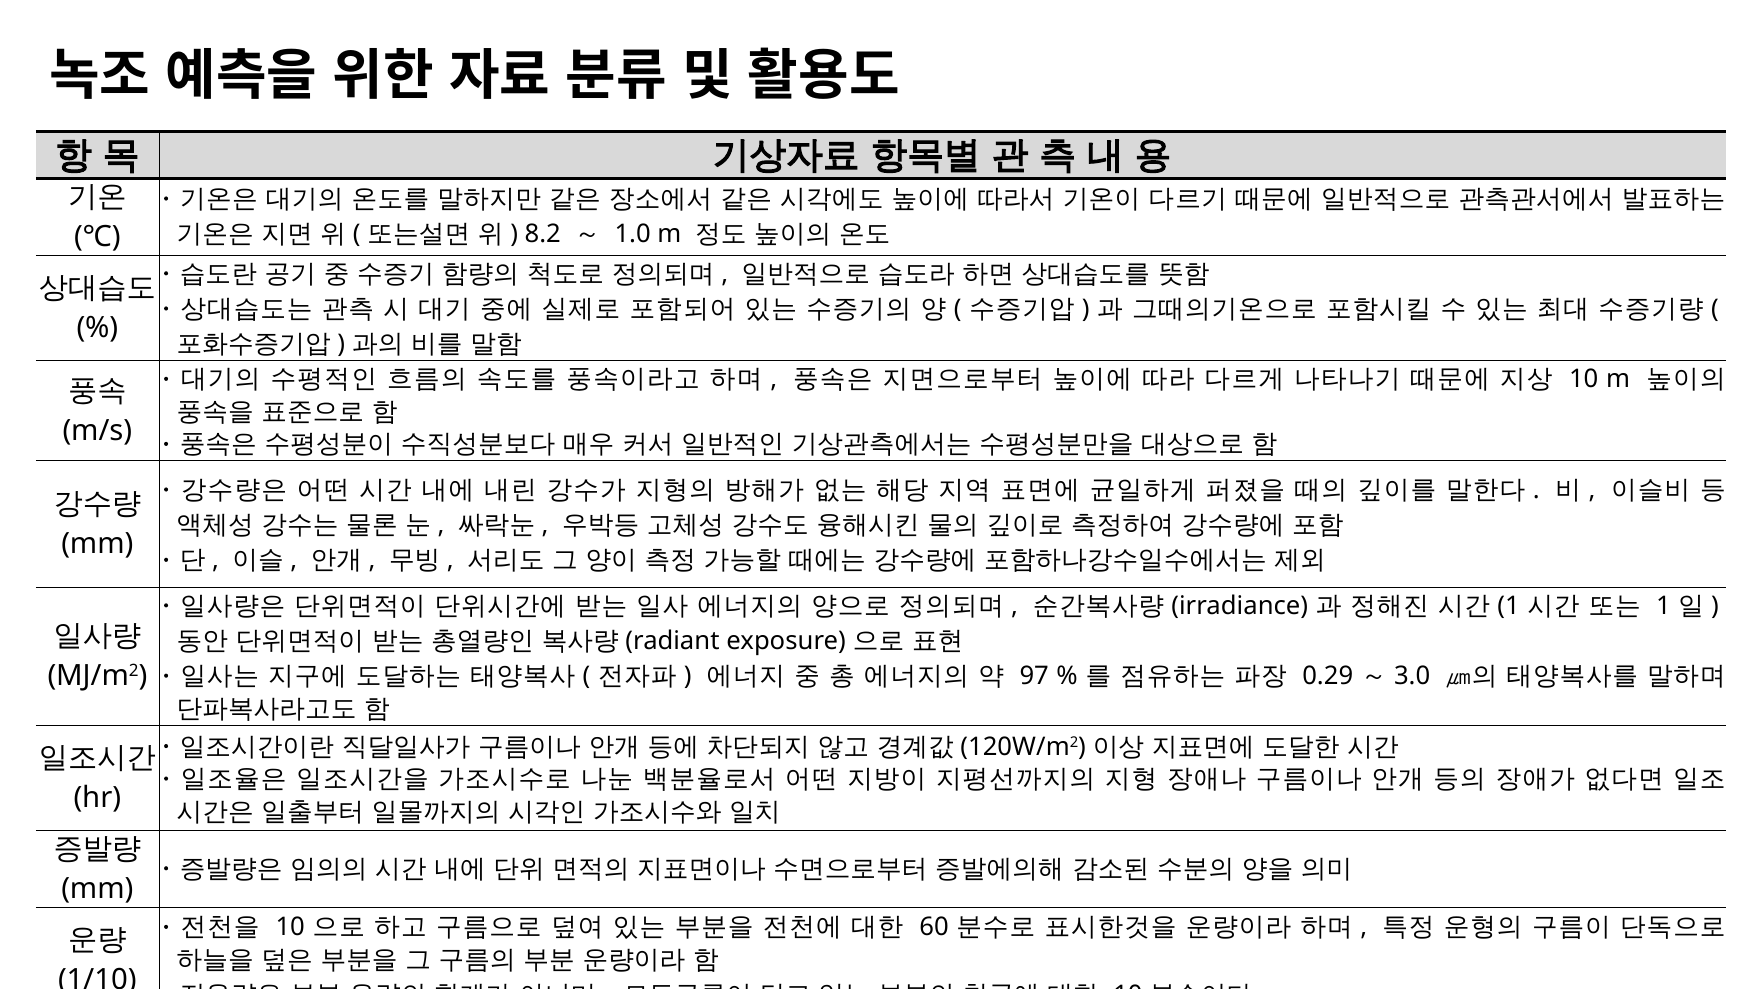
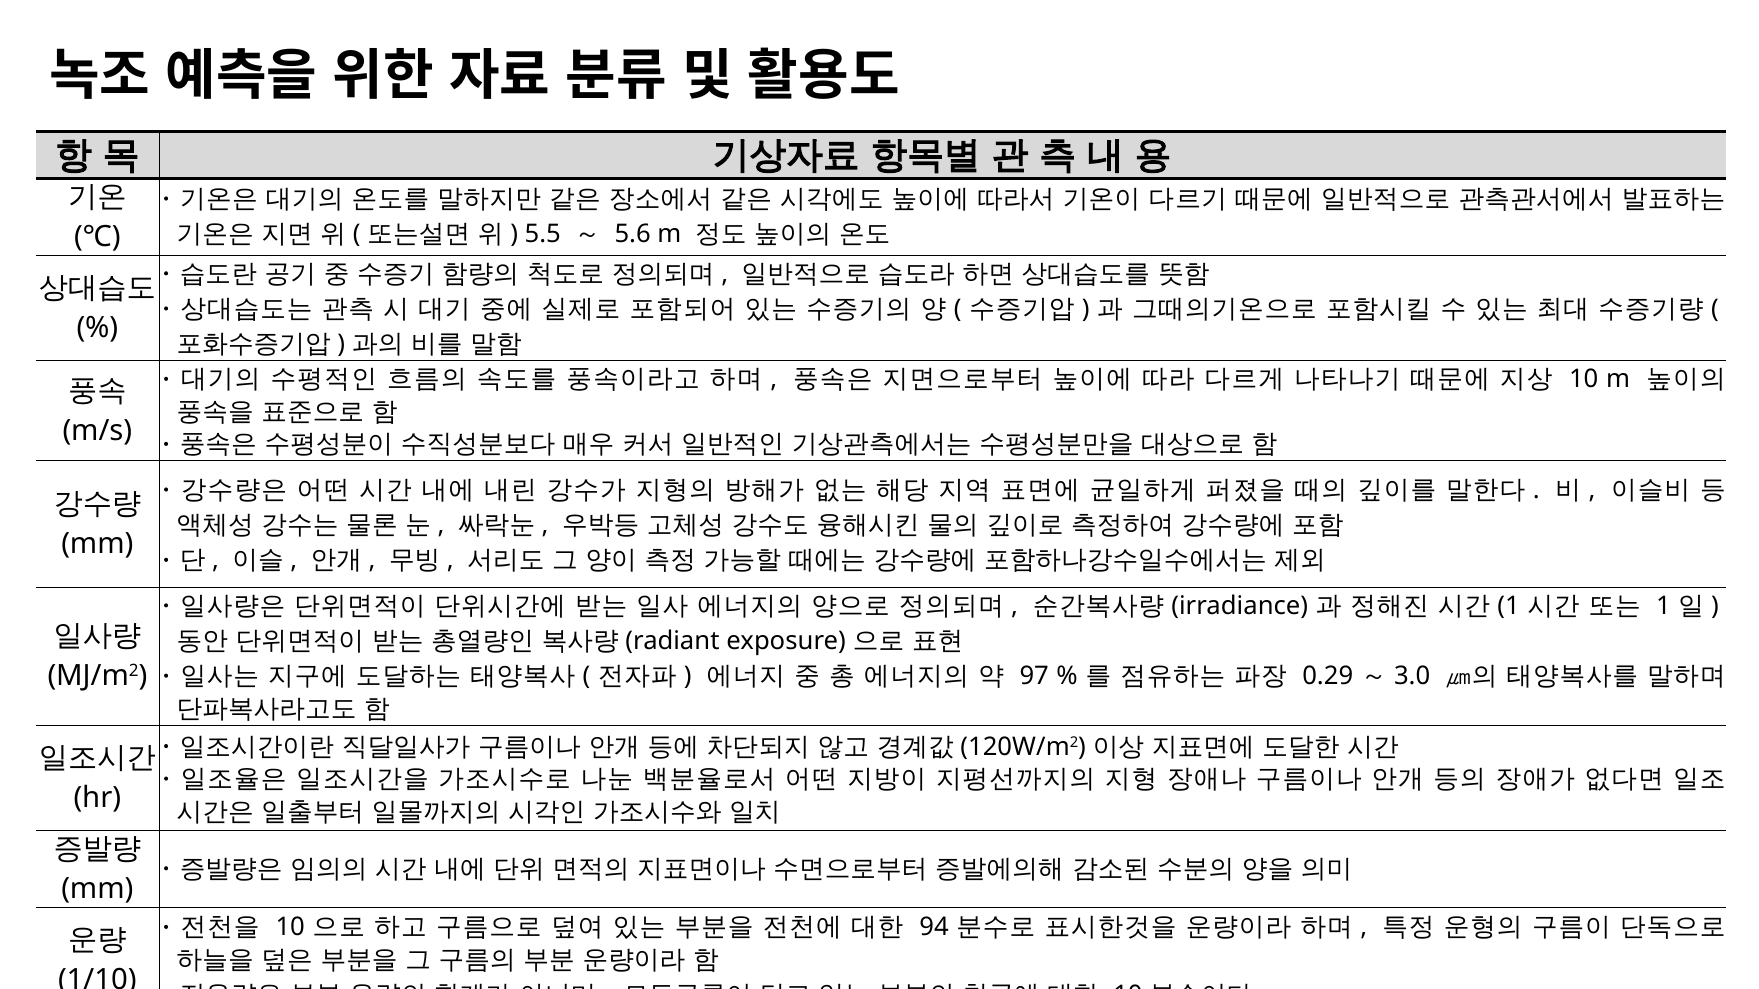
8.2: 8.2 -> 5.5 (543, 234)
1.0: 1.0 -> 5.6 (633, 234)
60: 60 -> 94 (934, 928)
